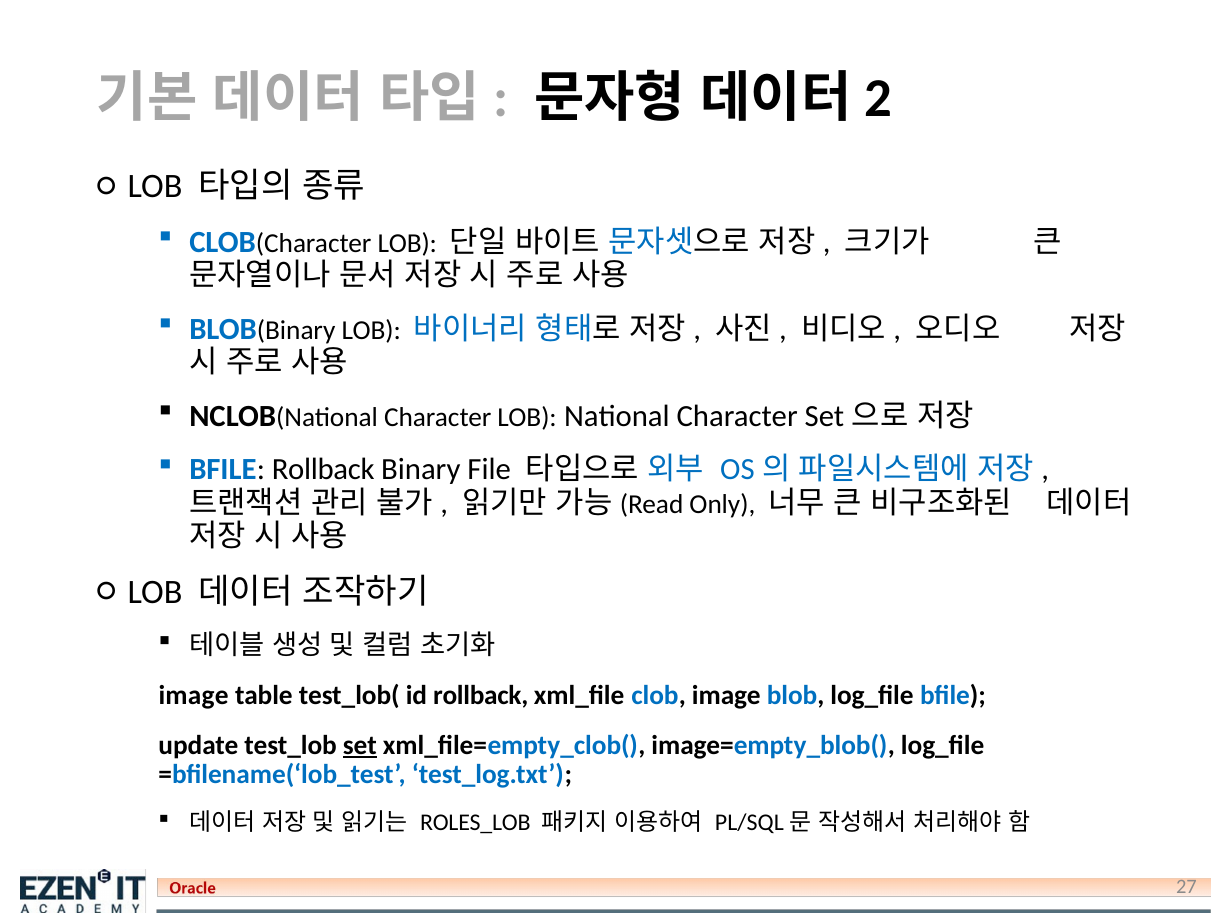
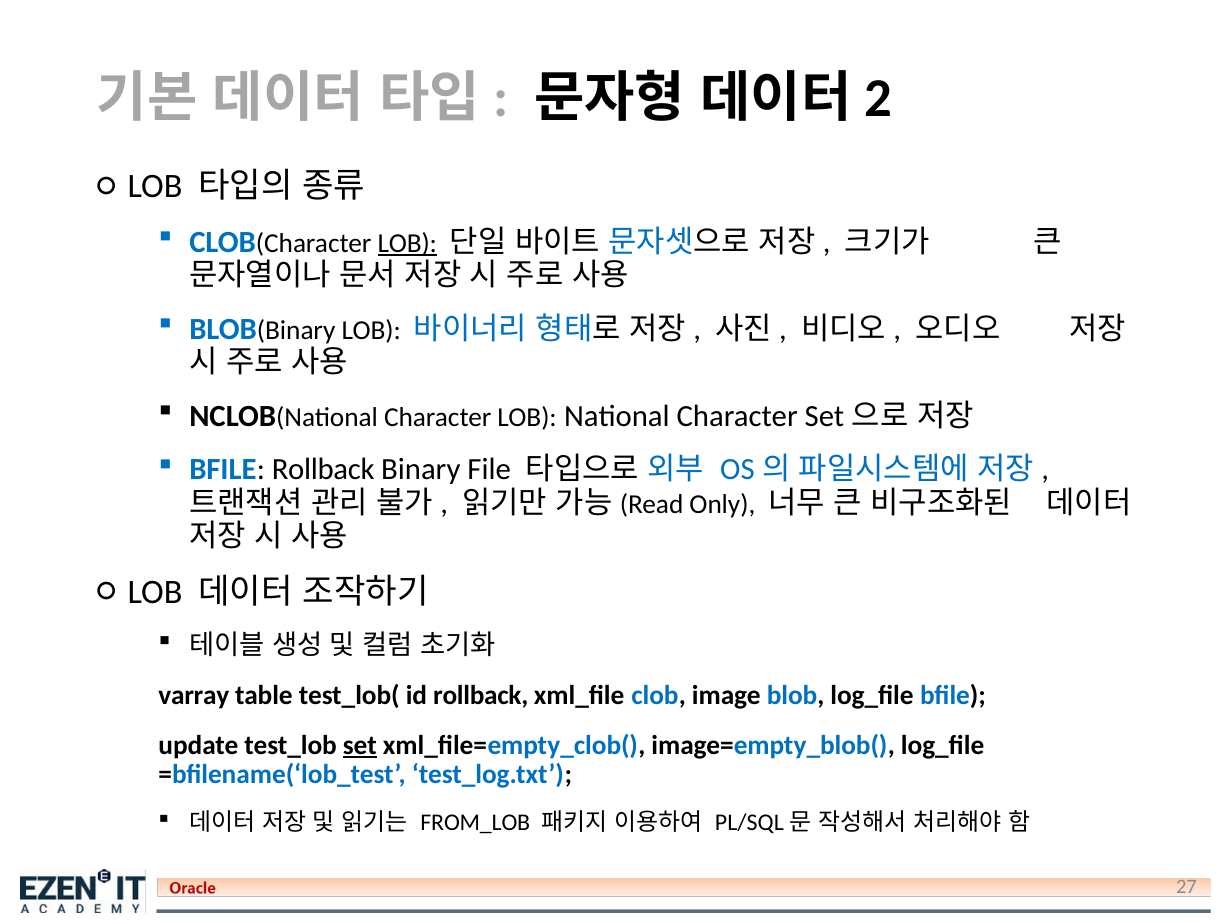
LOB underline: none -> present (407, 243)
image: image -> varray (194, 696)
ROLES_LOB: ROLES_LOB -> FROM_LOB (475, 823)
